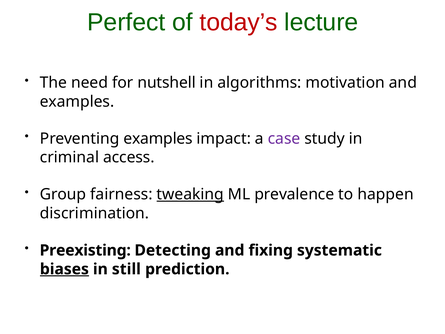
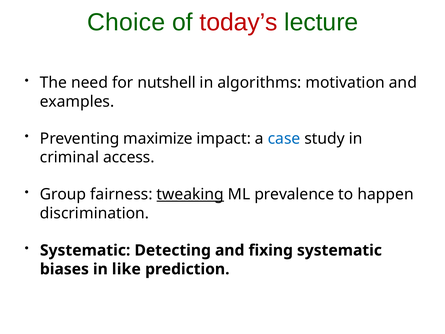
Perfect: Perfect -> Choice (126, 22)
Preventing examples: examples -> maximize (158, 139)
case colour: purple -> blue (284, 139)
Preexisting: Preexisting -> Systematic (85, 250)
biases underline: present -> none (64, 269)
still: still -> like (126, 269)
